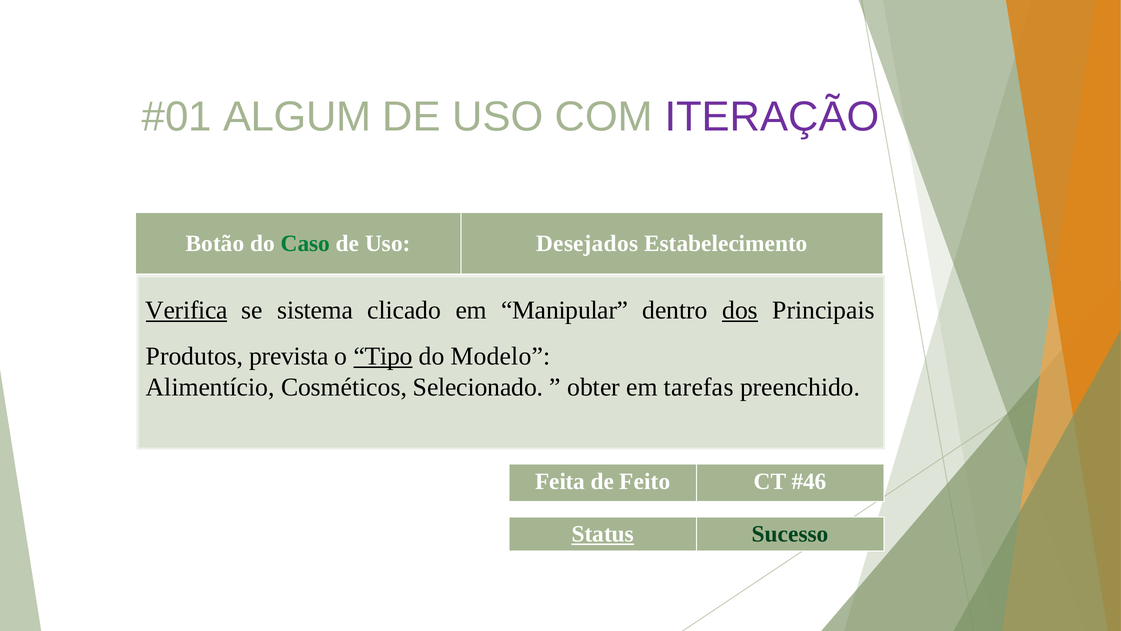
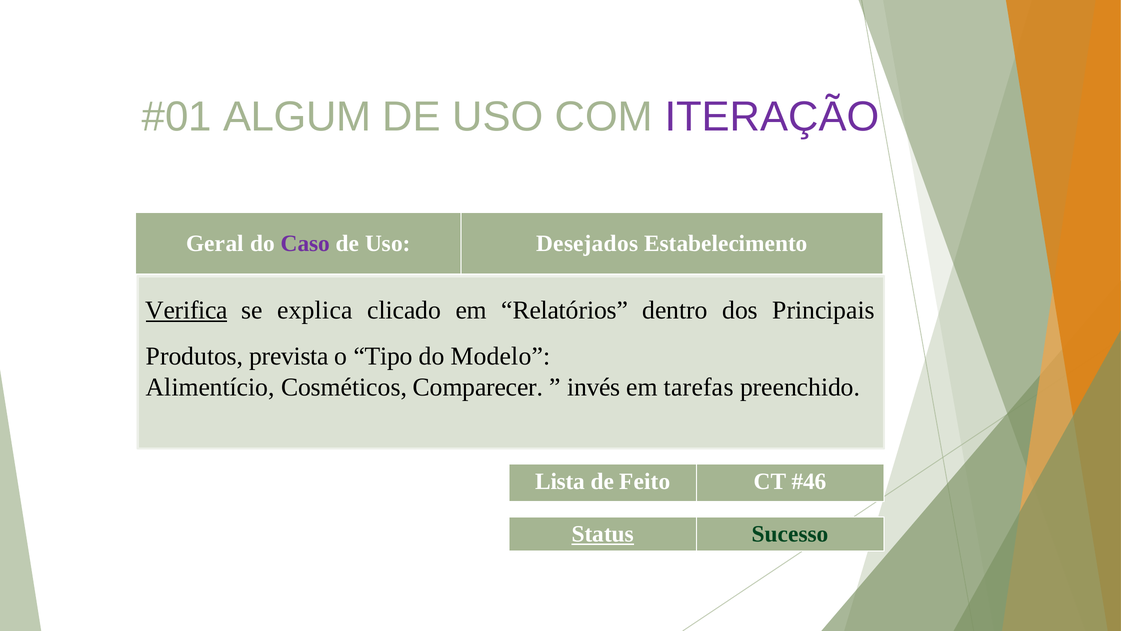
Botão: Botão -> Geral (215, 243)
Caso colour: green -> purple (305, 243)
sistema: sistema -> explica (315, 310)
Manipular: Manipular -> Relatórios (565, 310)
dos underline: present -> none (740, 310)
Tipo underline: present -> none (383, 356)
Selecionado: Selecionado -> Comparecer (478, 387)
obter: obter -> invés (594, 387)
Feita: Feita -> Lista (560, 481)
